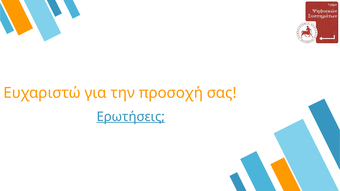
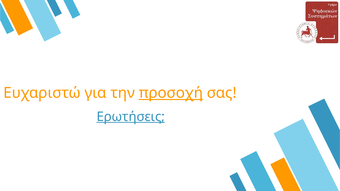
προσοχή underline: none -> present (171, 93)
